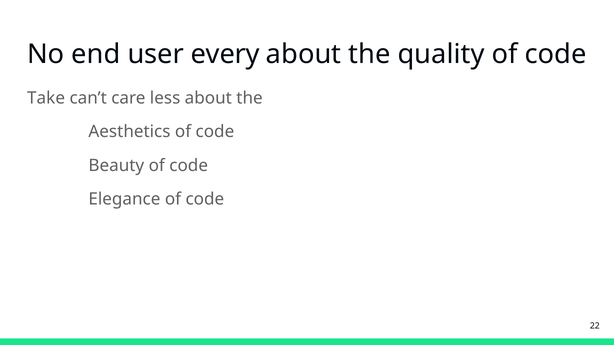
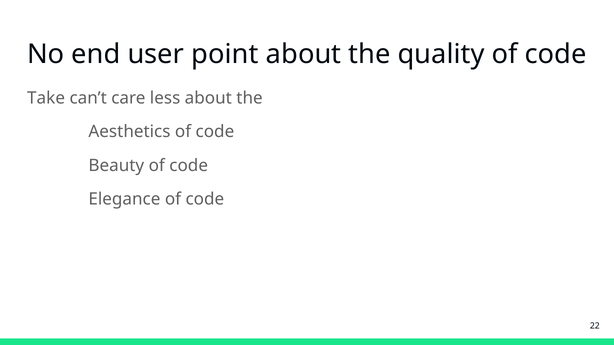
every: every -> point (225, 54)
